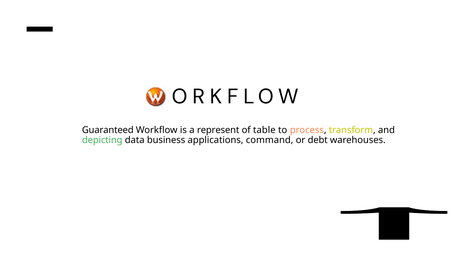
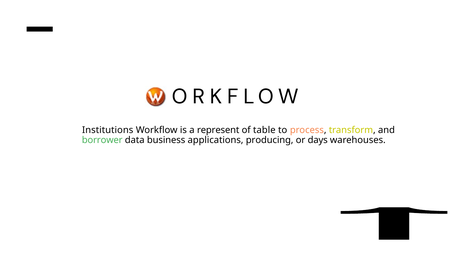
Guaranteed: Guaranteed -> Institutions (108, 130)
depicting: depicting -> borrower (102, 140)
command: command -> producing (270, 140)
debt: debt -> days (318, 140)
